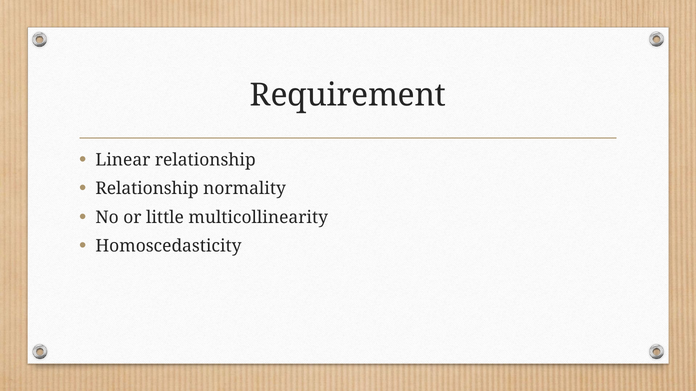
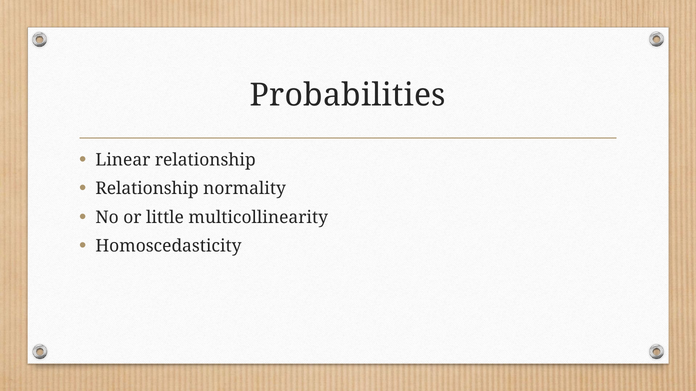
Requirement: Requirement -> Probabilities (348, 95)
